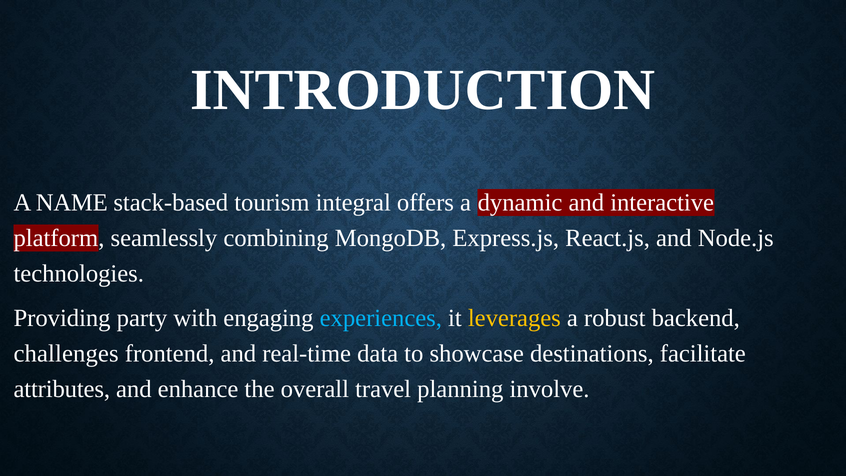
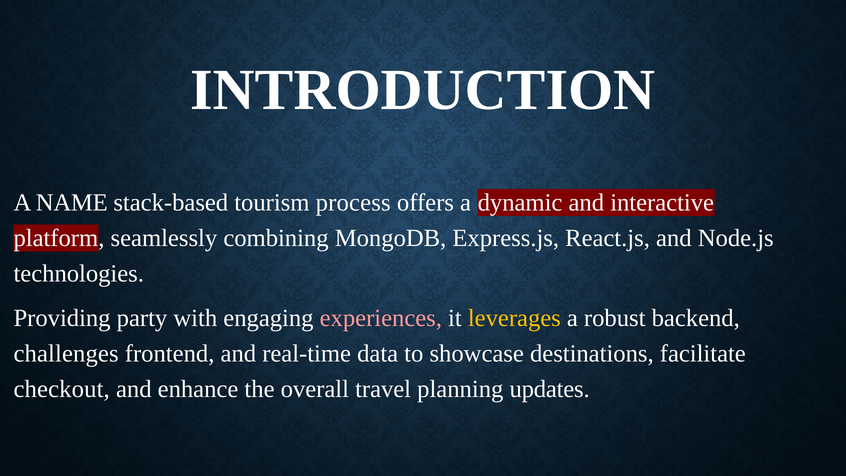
integral: integral -> process (353, 203)
experiences colour: light blue -> pink (381, 318)
attributes: attributes -> checkout (62, 389)
involve: involve -> updates (550, 389)
